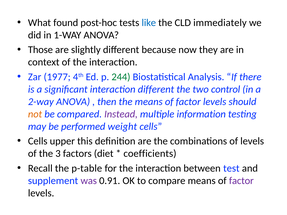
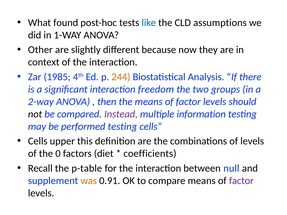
immediately: immediately -> assumptions (220, 23)
Those: Those -> Other (40, 50)
1977: 1977 -> 1985 (57, 77)
244 colour: green -> orange (121, 77)
interaction different: different -> freedom (156, 89)
control: control -> groups (226, 89)
not colour: orange -> black (35, 114)
performed weight: weight -> testing (122, 127)
3: 3 -> 0 (58, 154)
test: test -> null (231, 168)
was colour: purple -> orange (89, 181)
